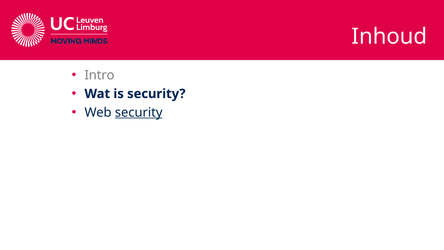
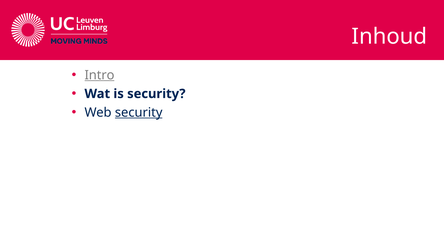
Intro underline: none -> present (100, 75)
